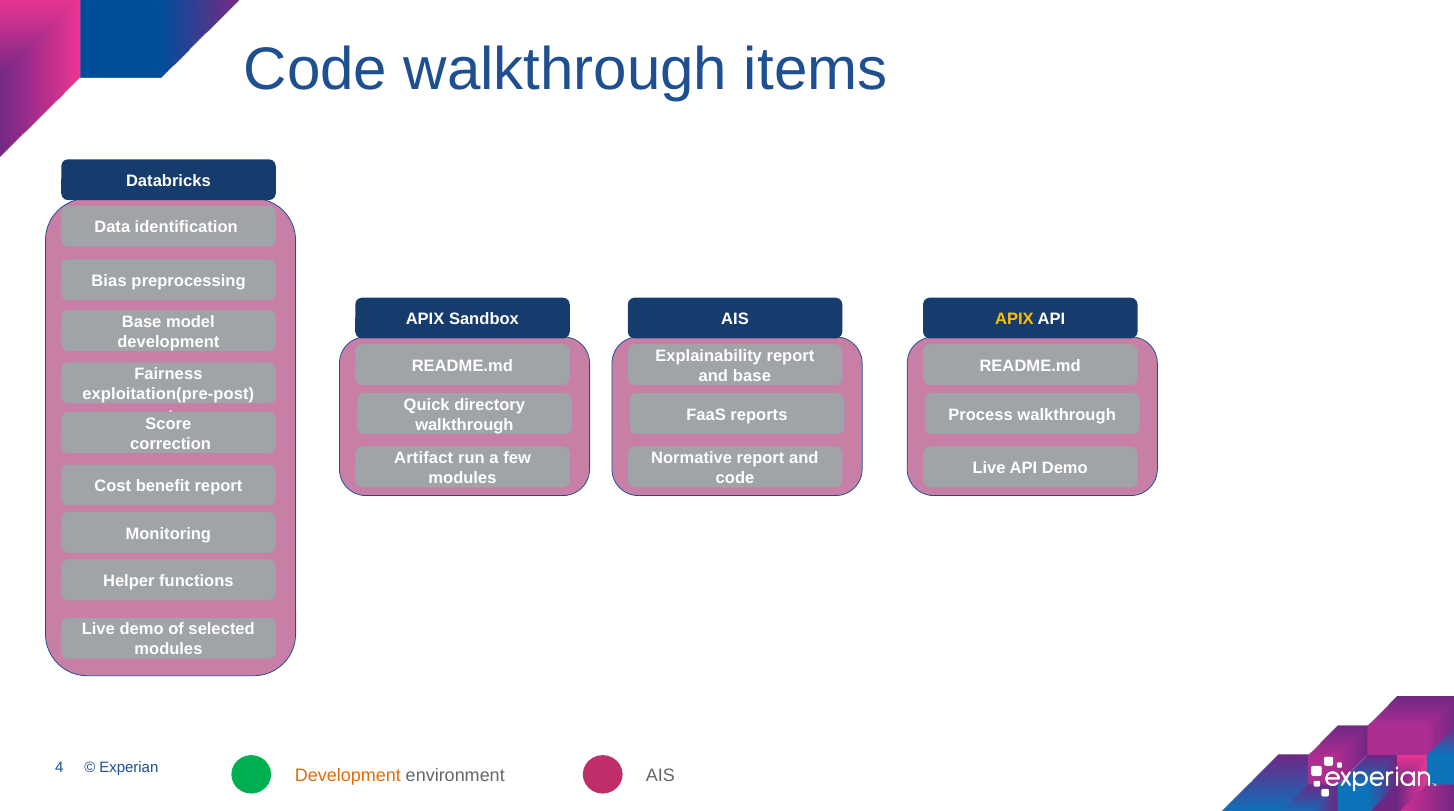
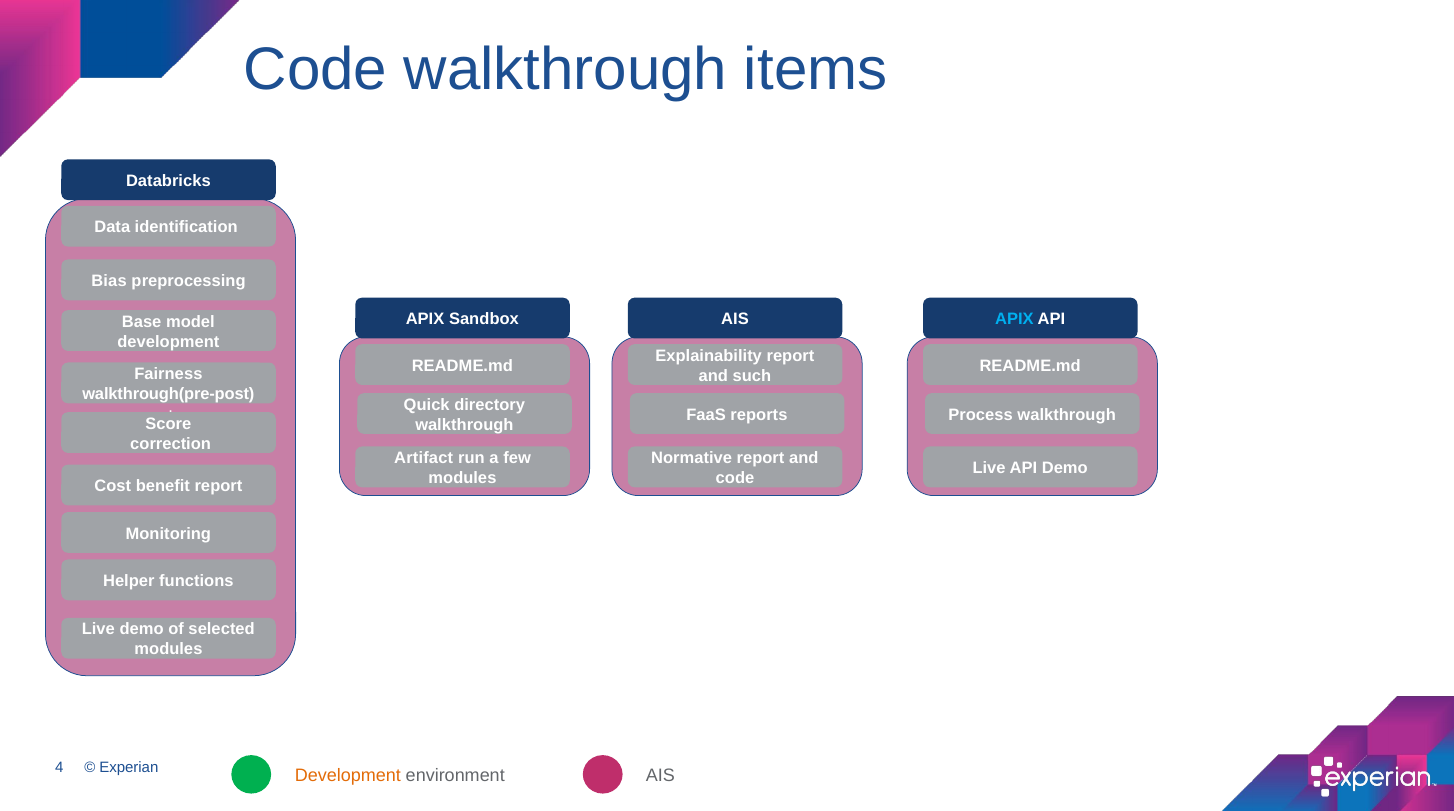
APIX colour: yellow -> light blue (1014, 319)
and base: base -> such (752, 376)
exploitation(pre-post: exploitation(pre-post -> walkthrough(pre-post (168, 394)
